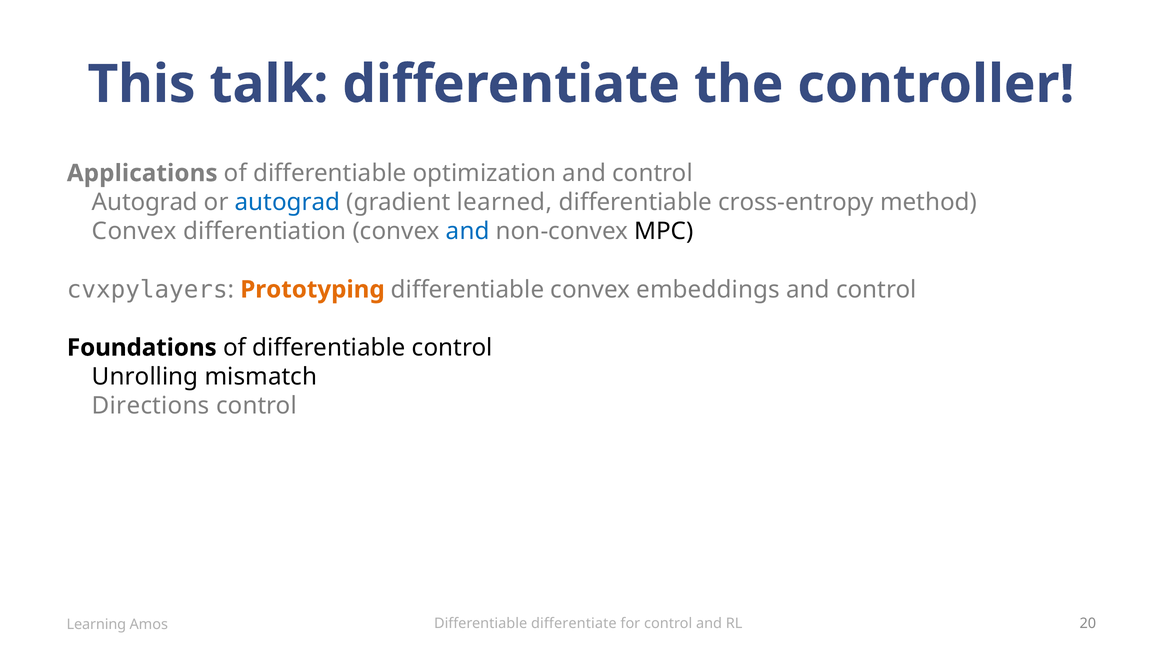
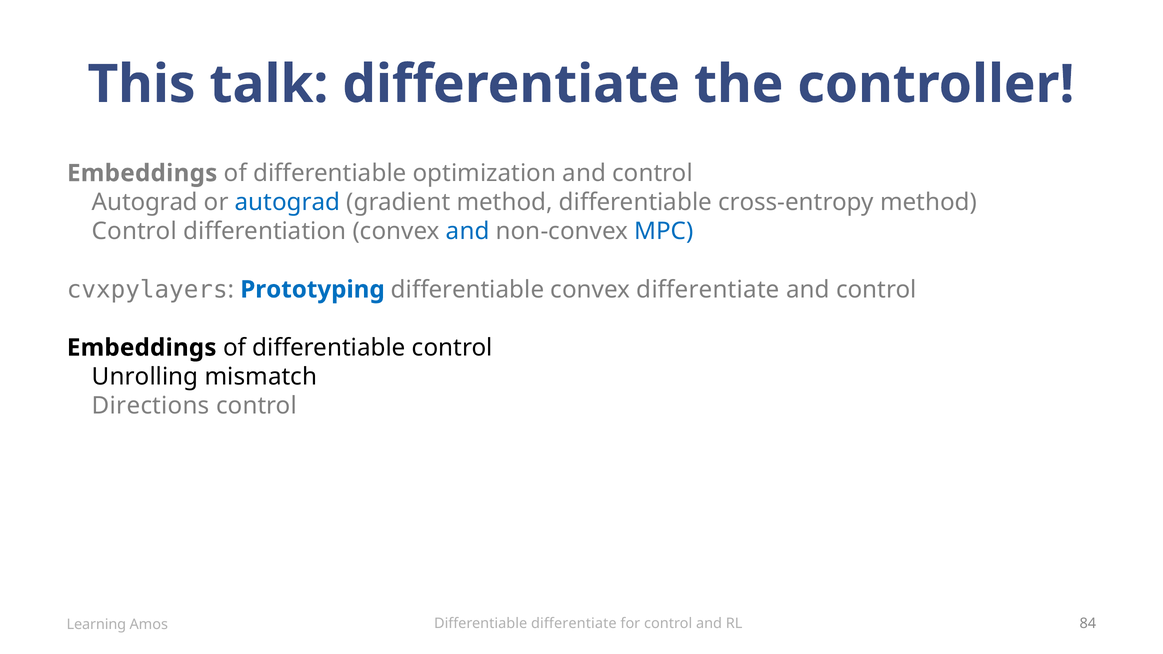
Applications: Applications -> Embeddings (142, 173)
gradient learned: learned -> method (505, 202)
Convex: Convex -> Control (134, 231)
MPC colour: black -> blue (664, 231)
Prototyping colour: orange -> blue (313, 290)
convex embeddings: embeddings -> differentiate (708, 290)
Foundations: Foundations -> Embeddings (142, 348)
20: 20 -> 84 (1088, 624)
